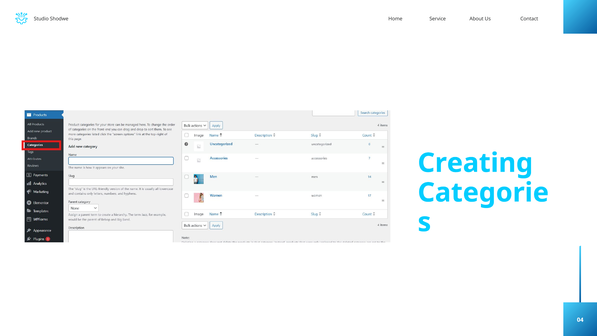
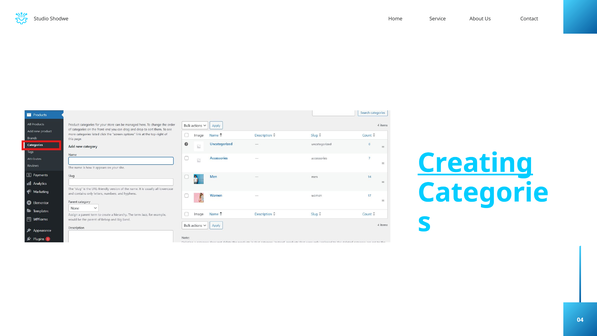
Creating underline: none -> present (475, 163)
